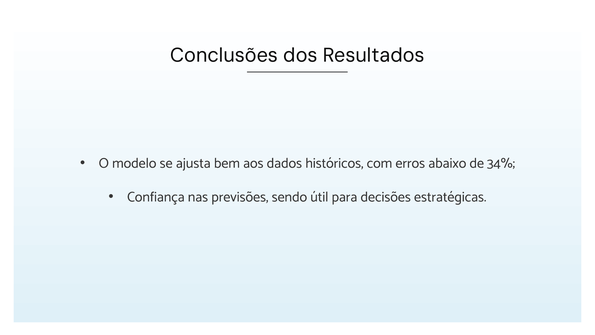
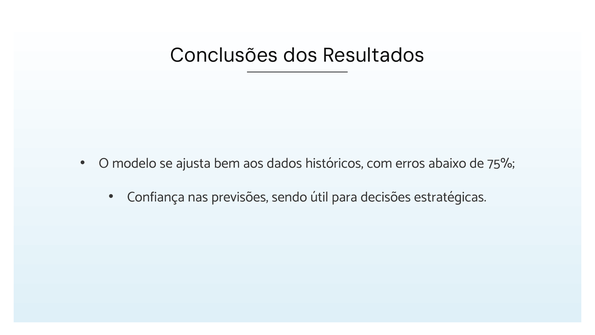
34%: 34% -> 75% (501, 163)
